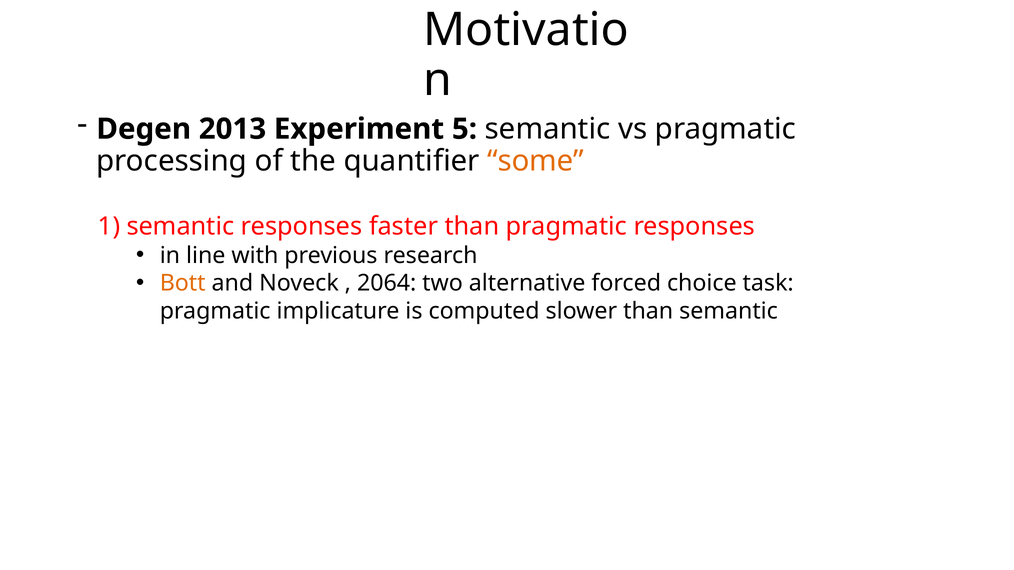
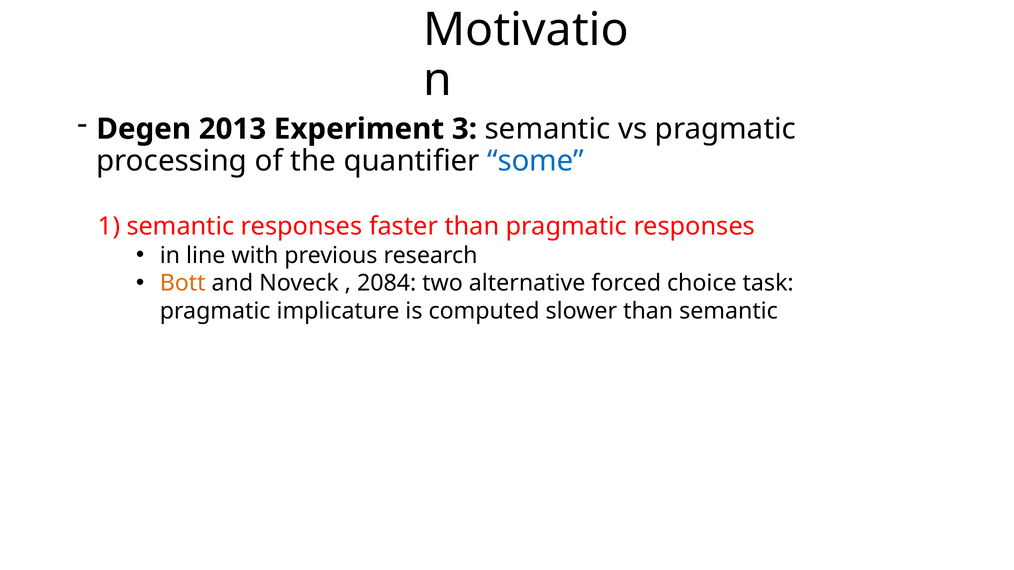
5: 5 -> 3 (464, 129)
some colour: orange -> blue (536, 161)
2064: 2064 -> 2084 (387, 283)
